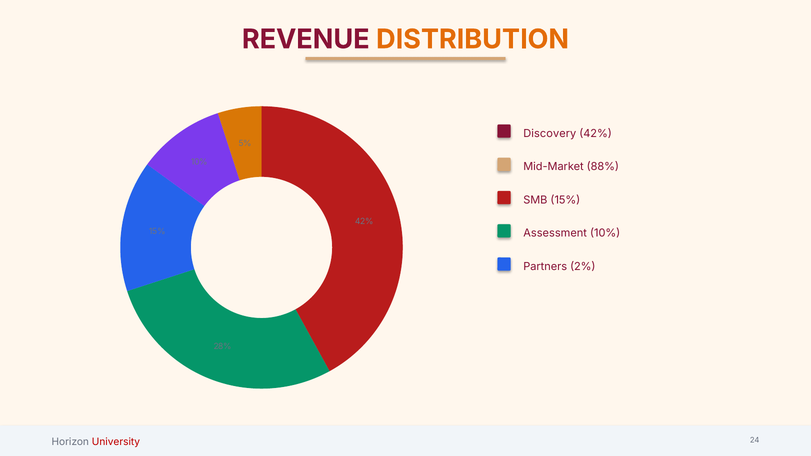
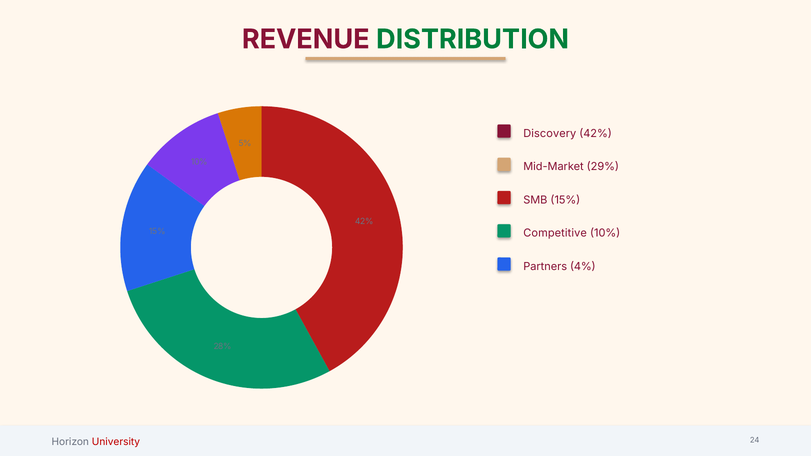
DISTRIBUTION colour: orange -> green (473, 39)
88%: 88% -> 29% (603, 167)
Assessment: Assessment -> Competitive (555, 233)
2%: 2% -> 4% (583, 267)
